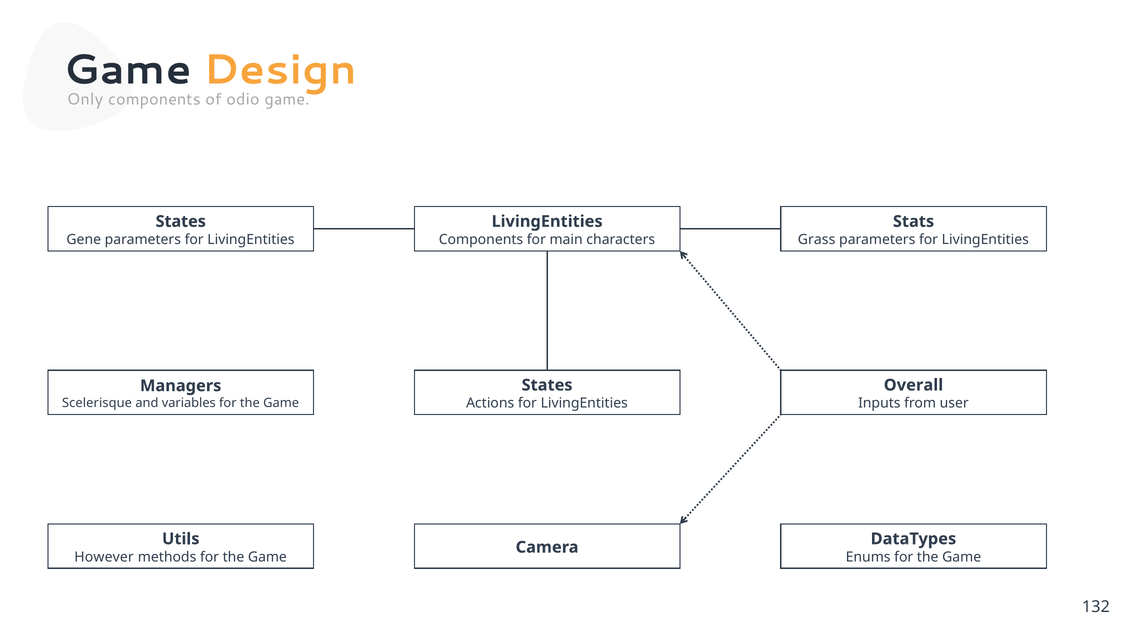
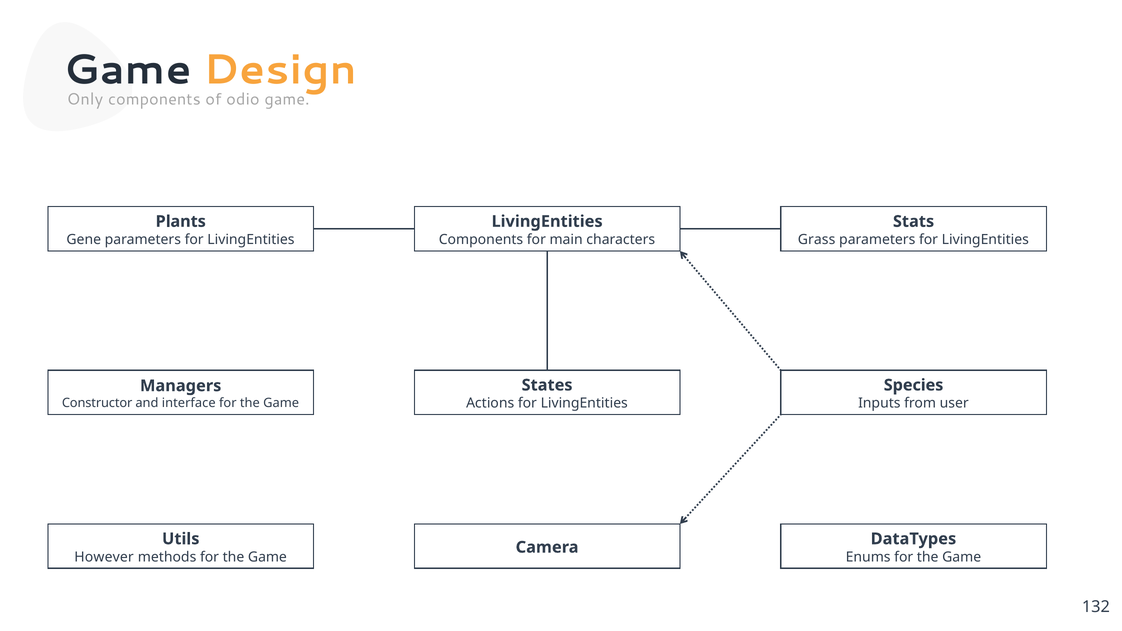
States: States -> Plants (181, 222)
Overall: Overall -> Species (914, 385)
Scelerisque: Scelerisque -> Constructor (97, 403)
variables: variables -> interface (189, 403)
